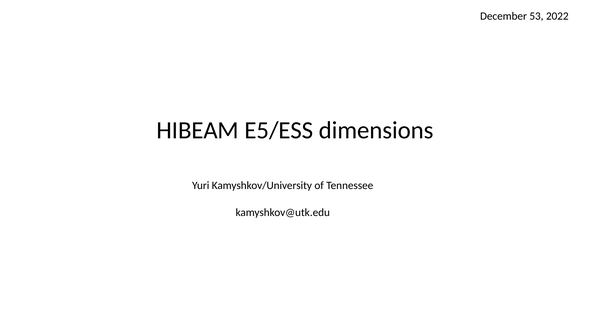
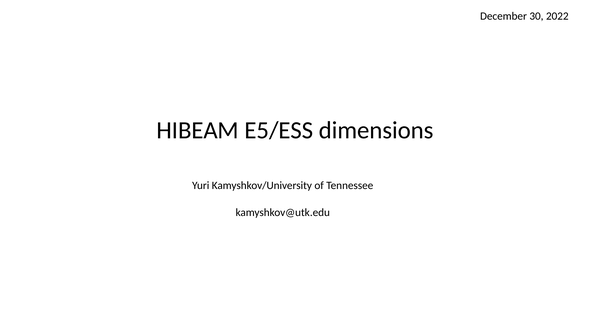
53: 53 -> 30 (536, 16)
